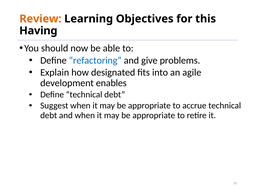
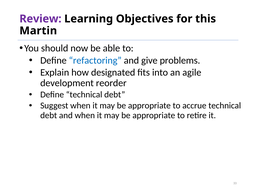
Review colour: orange -> purple (40, 19)
Having: Having -> Martin (38, 31)
enables: enables -> reorder (111, 83)
